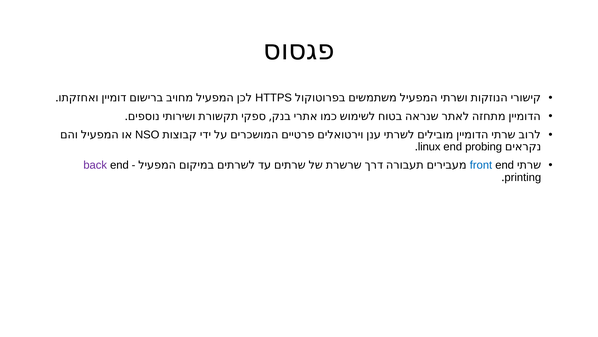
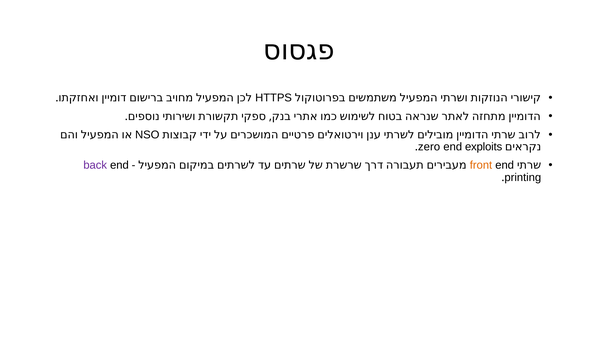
linux: linux -> zero (429, 147)
probing: probing -> exploits (484, 147)
front colour: blue -> orange (481, 165)
